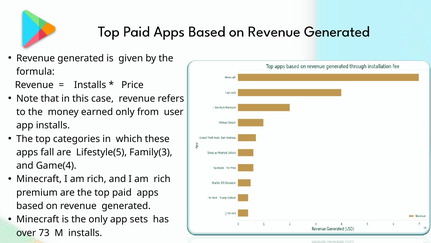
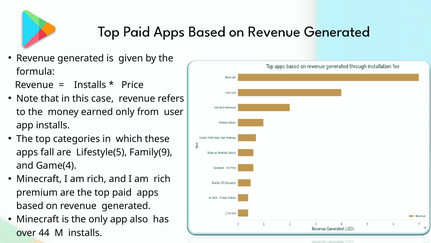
Family(3: Family(3 -> Family(9 (151, 152)
sets: sets -> also (139, 219)
73: 73 -> 44 (44, 232)
